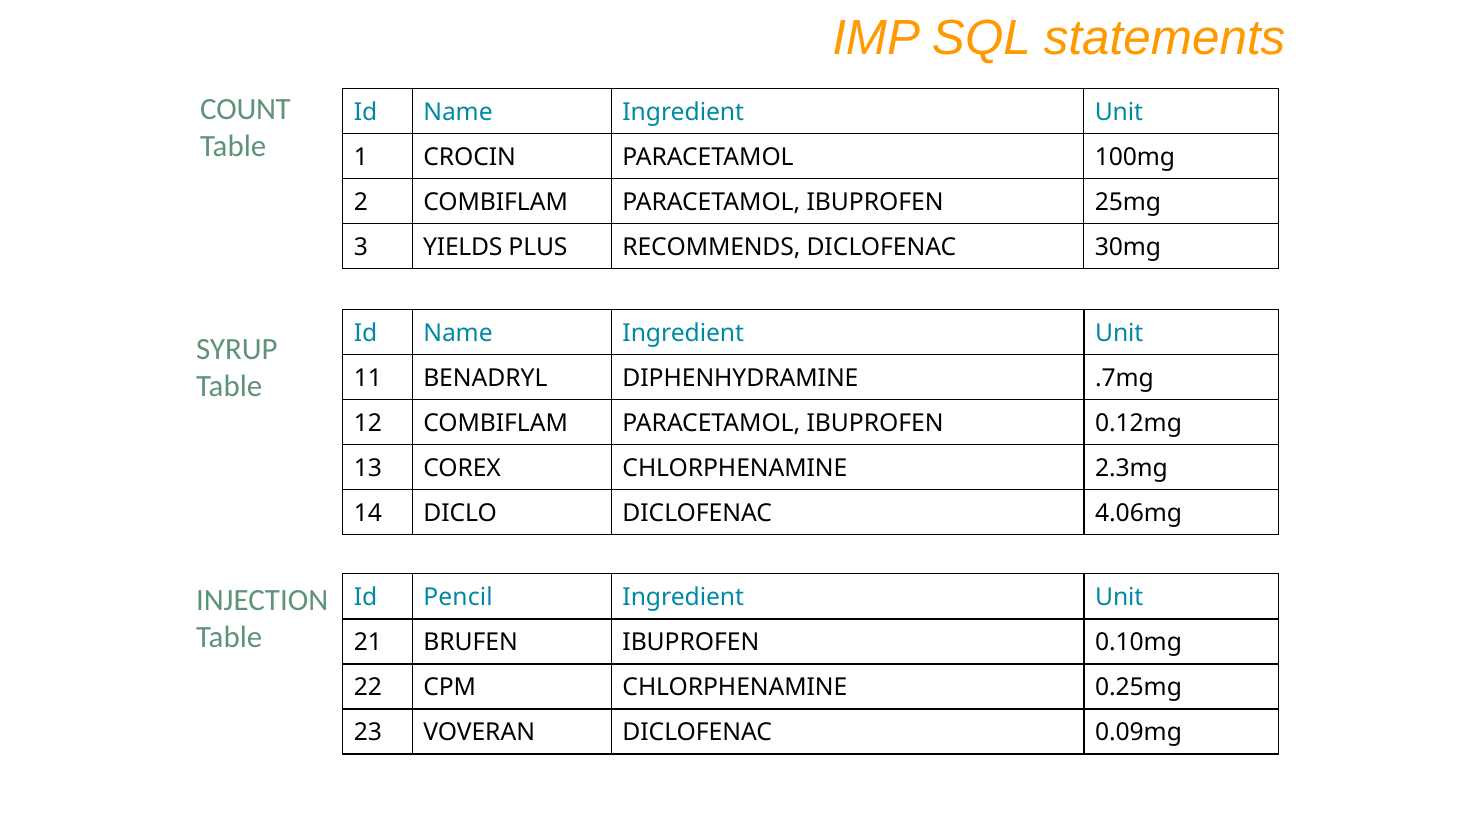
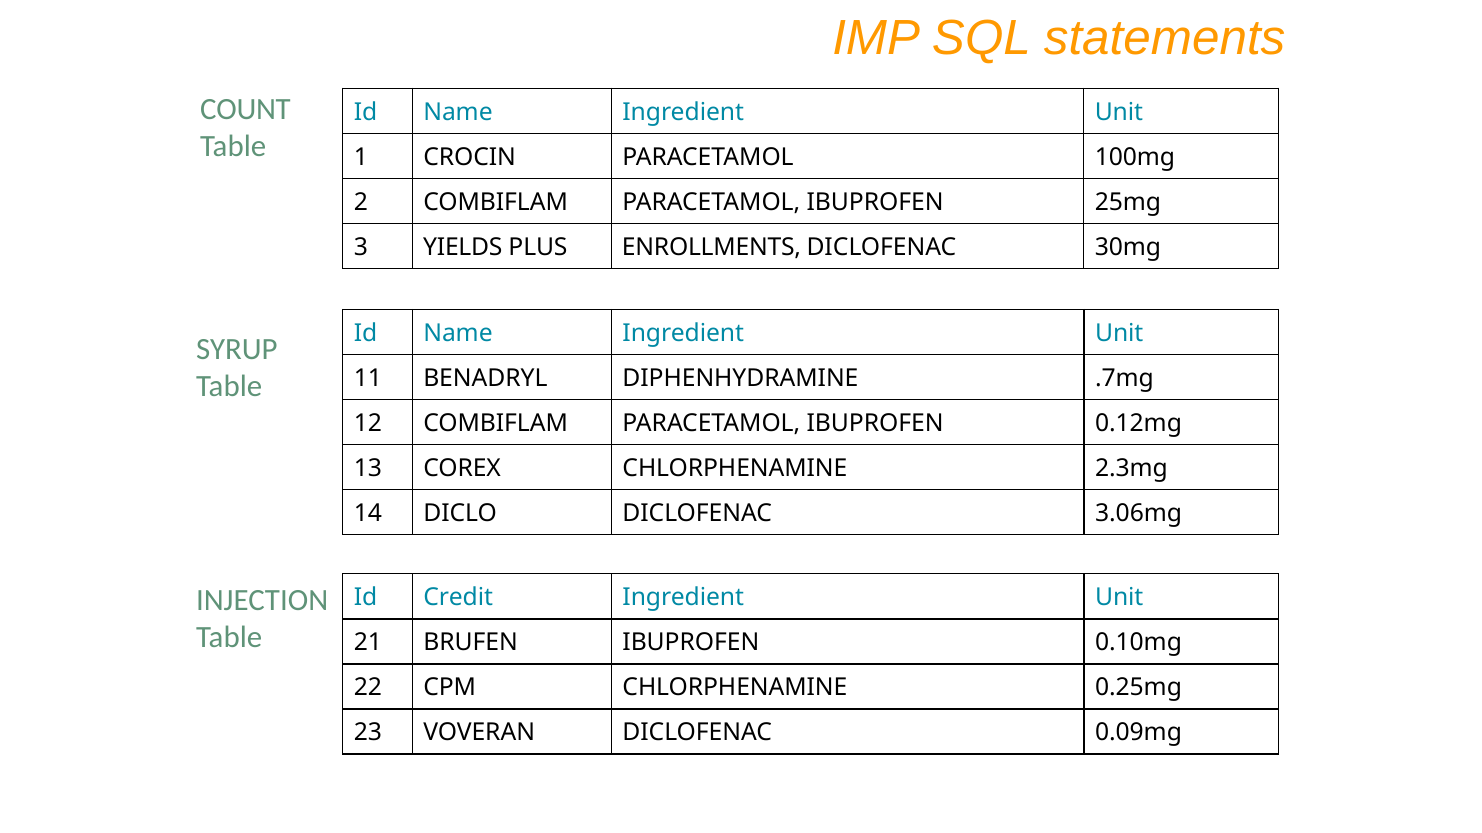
RECOMMENDS: RECOMMENDS -> ENROLLMENTS (711, 247)
4.06mg: 4.06mg -> 3.06mg (1139, 514)
Pencil: Pencil -> Credit (458, 598)
